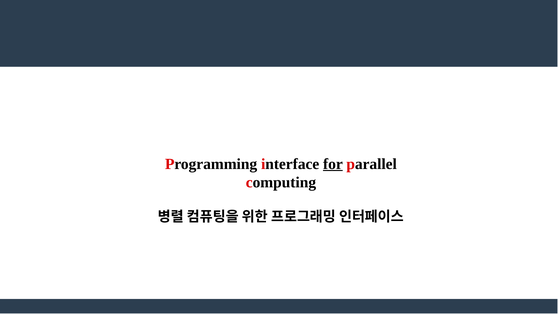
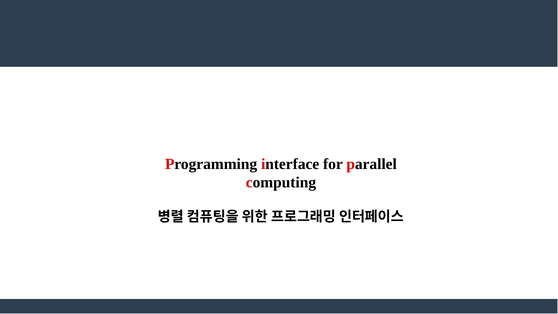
for underline: present -> none (333, 164)
